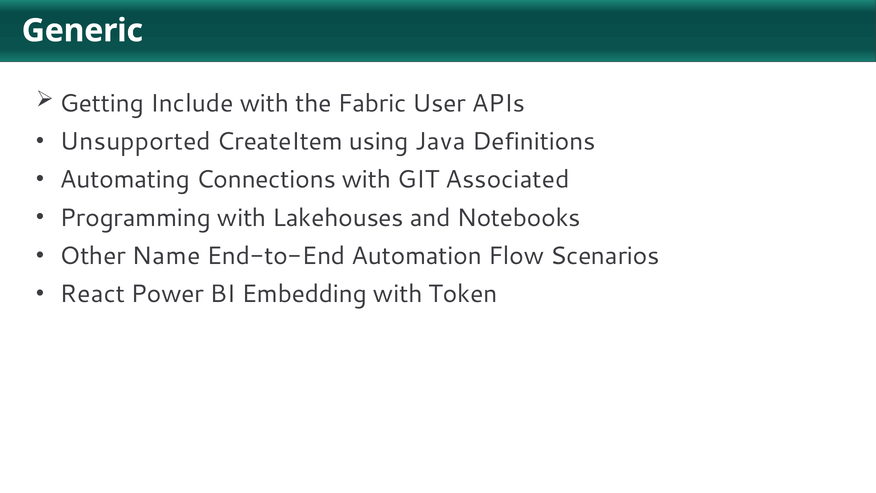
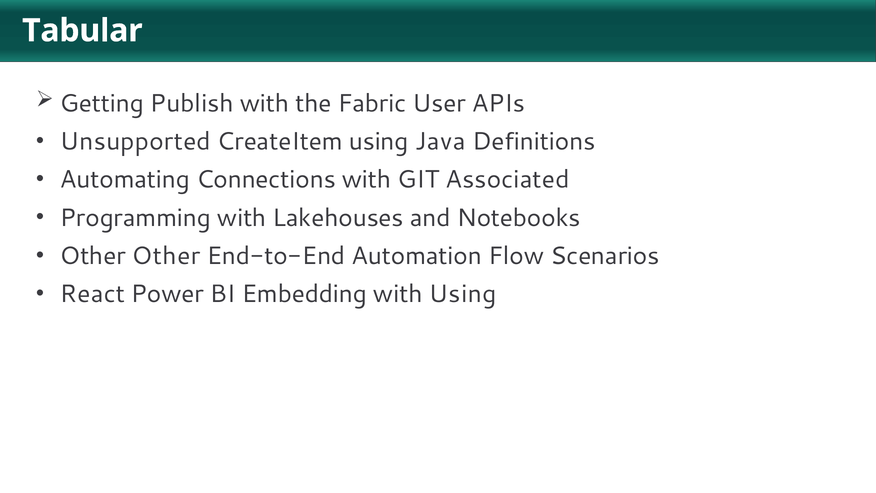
Generic: Generic -> Tabular (82, 31)
Include: Include -> Publish (192, 103)
Other Name: Name -> Other (166, 256)
with Token: Token -> Using (463, 294)
